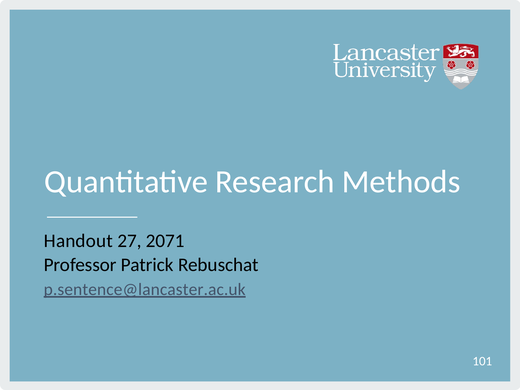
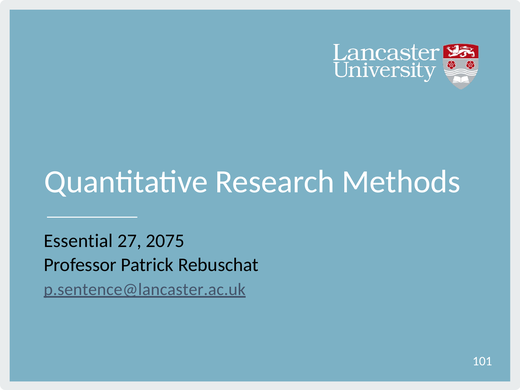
Handout: Handout -> Essential (78, 241)
2071: 2071 -> 2075 (165, 241)
